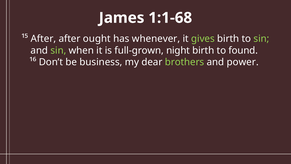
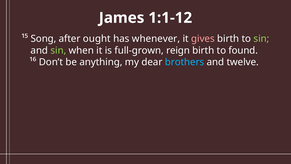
1:1-68: 1:1-68 -> 1:1-12 (170, 18)
¹⁵ After: After -> Song (43, 39)
gives colour: light green -> pink (203, 39)
night: night -> reign (178, 50)
business: business -> anything (101, 62)
brothers colour: light green -> light blue (185, 62)
power: power -> twelve (243, 62)
